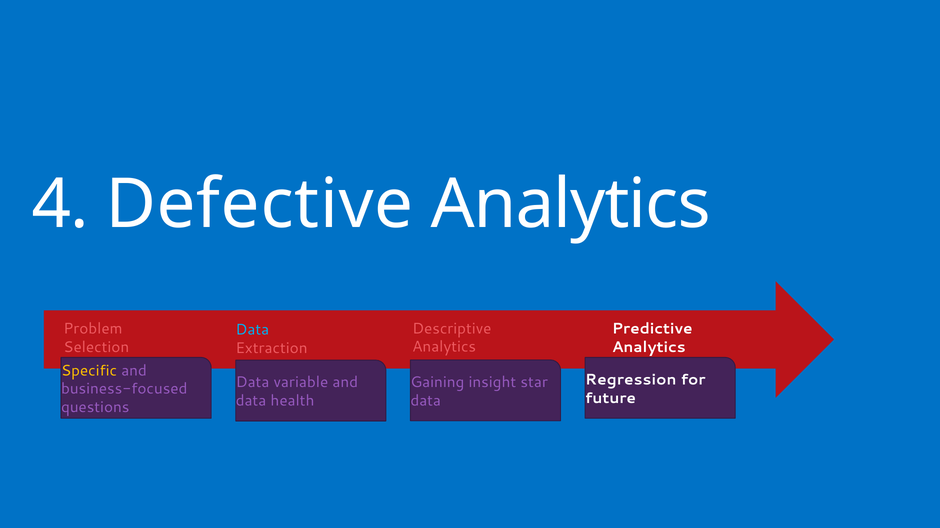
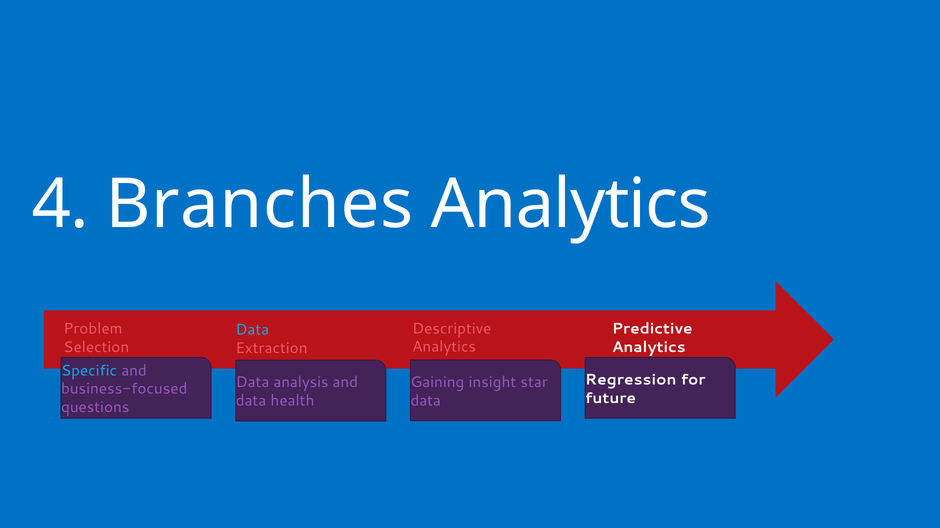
Defective: Defective -> Branches (259, 205)
Specific colour: yellow -> light blue (89, 371)
variable: variable -> analysis (301, 383)
